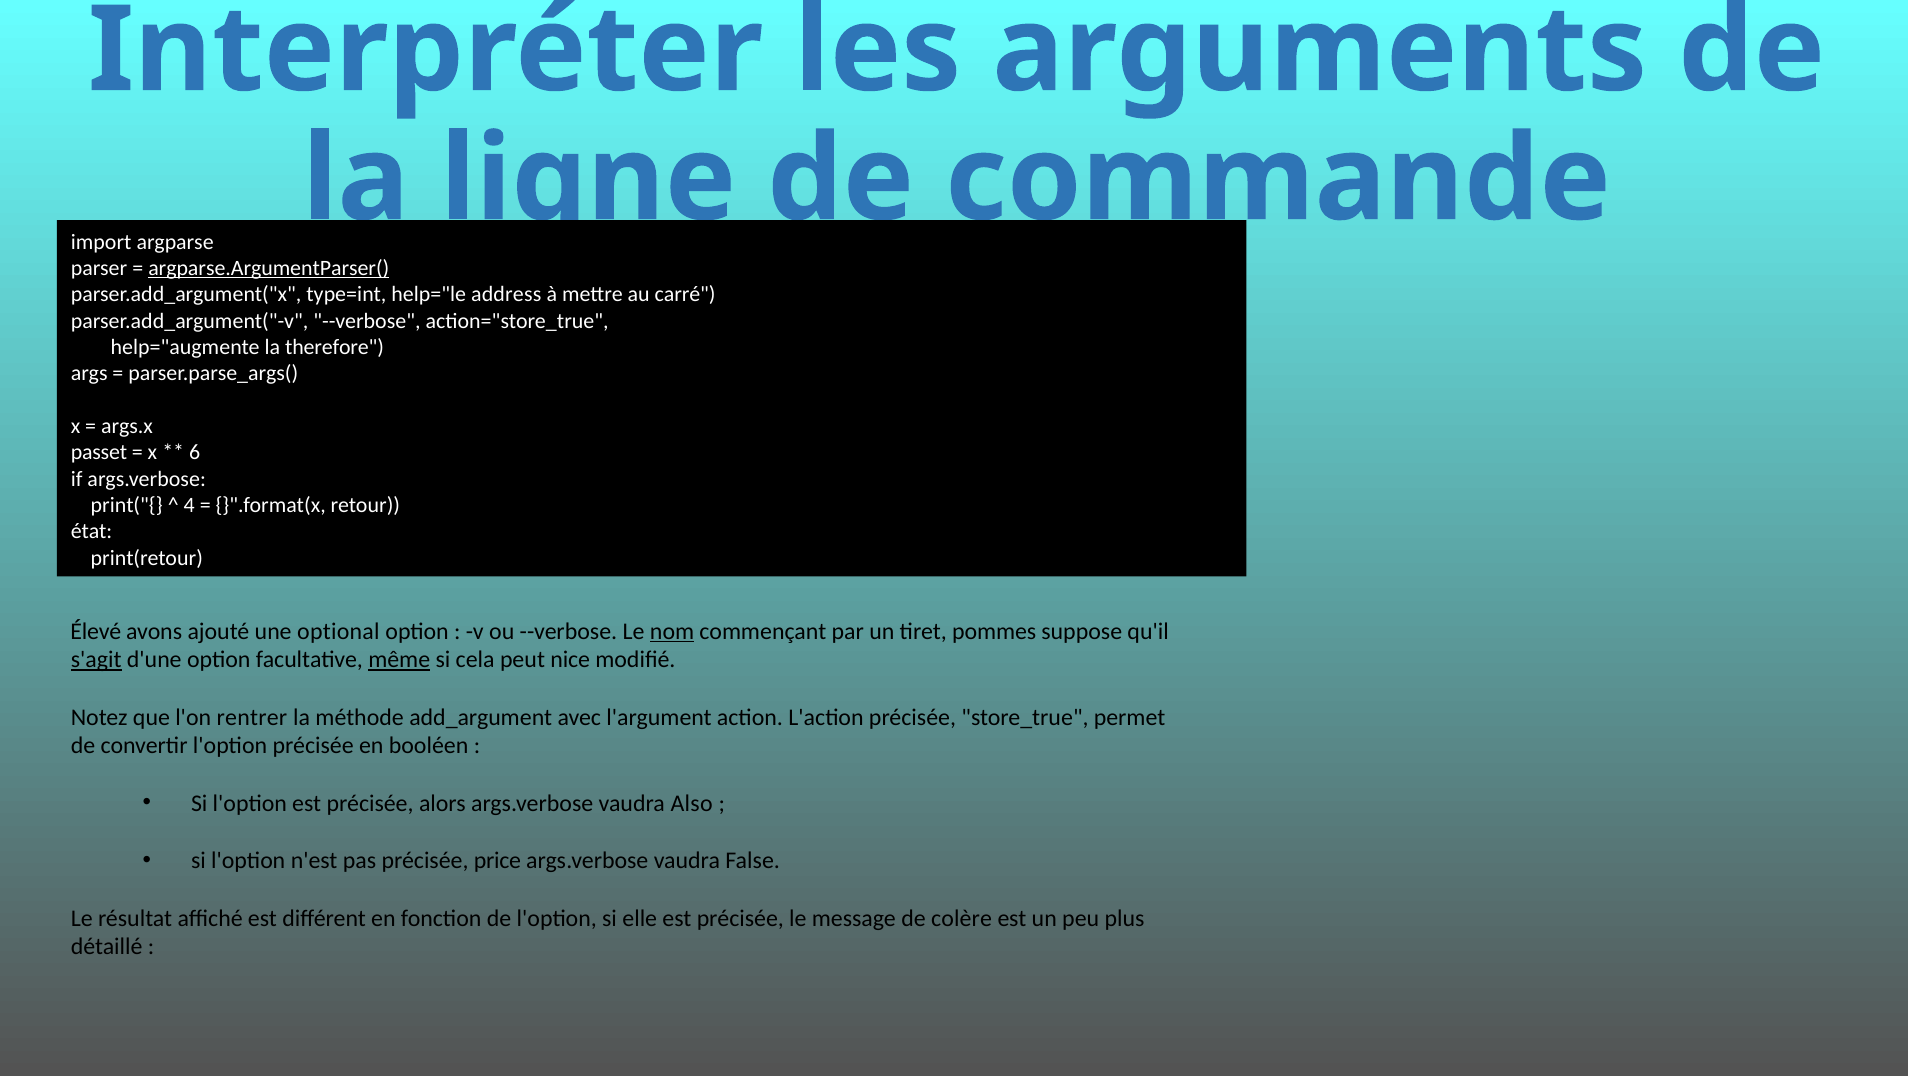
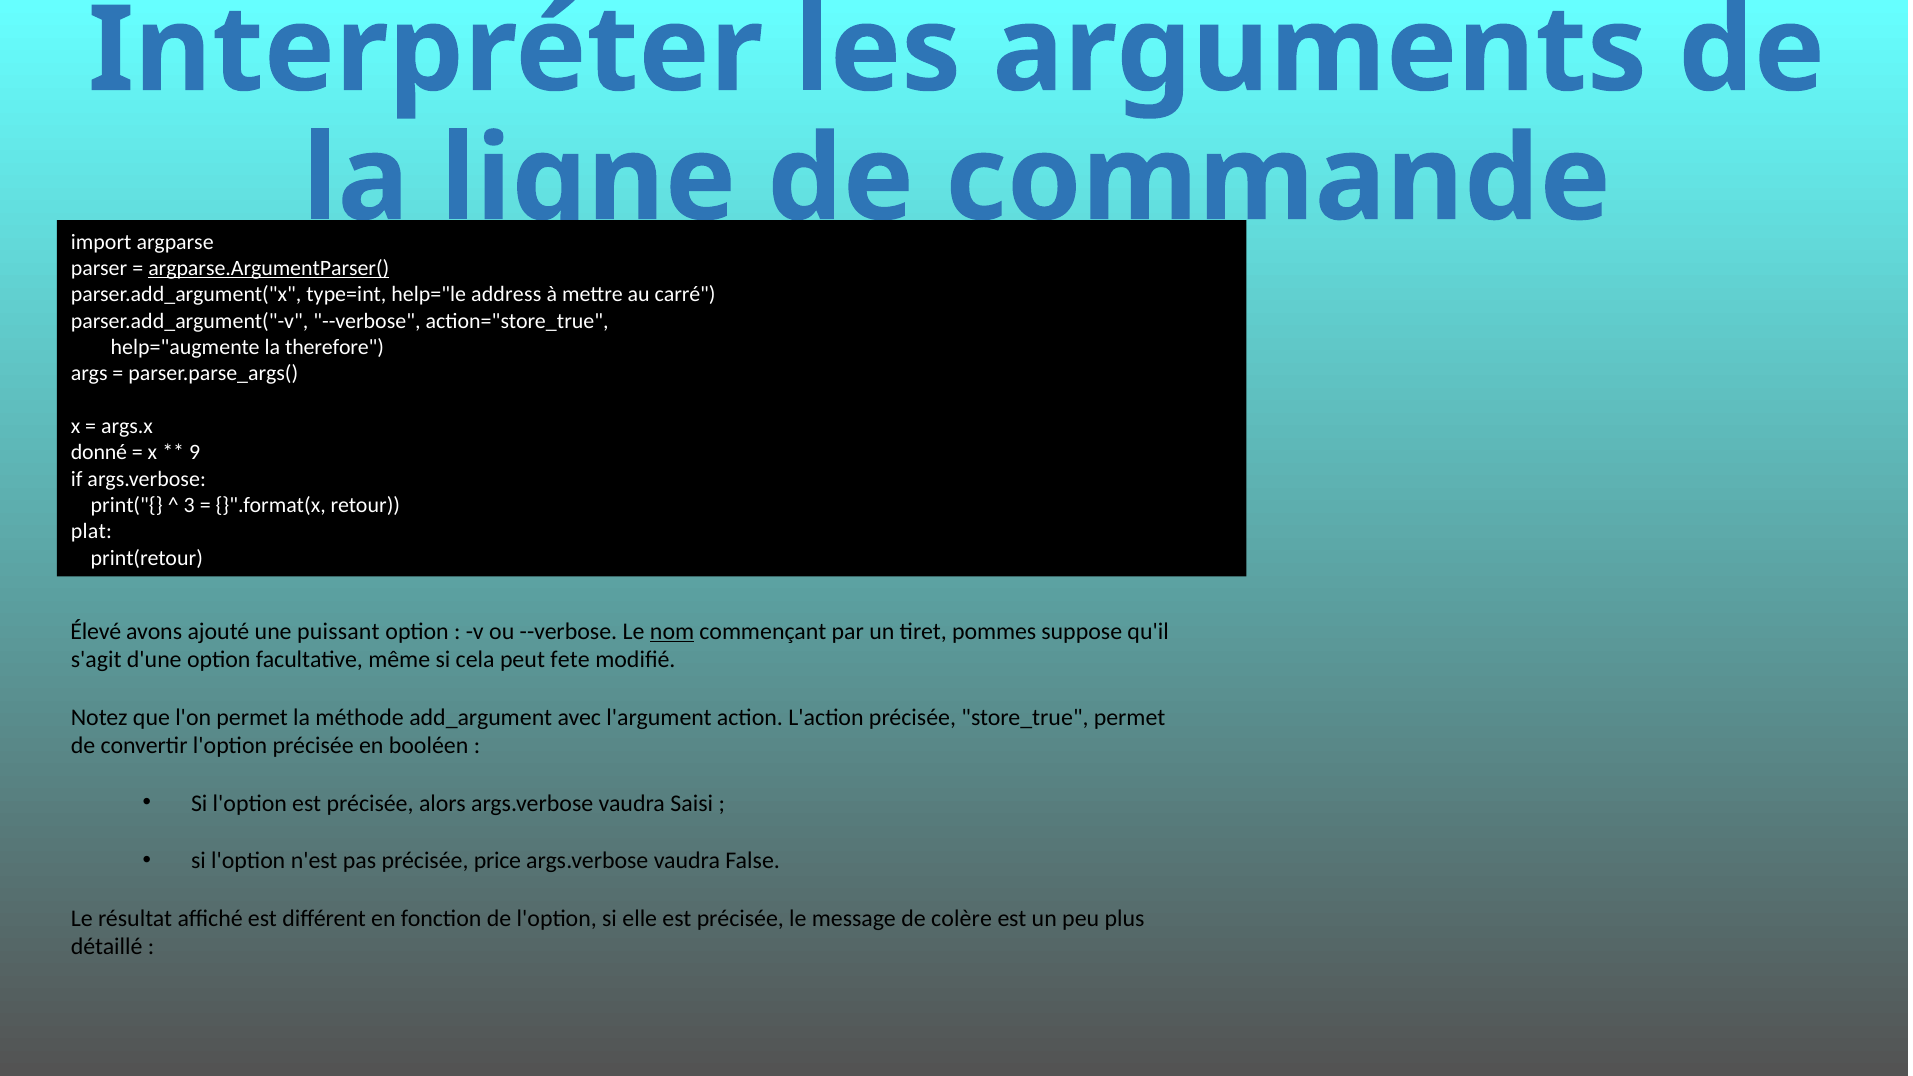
passet: passet -> donné (99, 453)
6: 6 -> 9 (195, 453)
4: 4 -> 3 (189, 505)
état: état -> plat (91, 532)
optional: optional -> puissant (338, 631)
s'agit underline: present -> none (96, 660)
même underline: present -> none (399, 660)
nice: nice -> fete (570, 660)
l'on rentrer: rentrer -> permet (252, 717)
Also: Also -> Saisi (692, 803)
